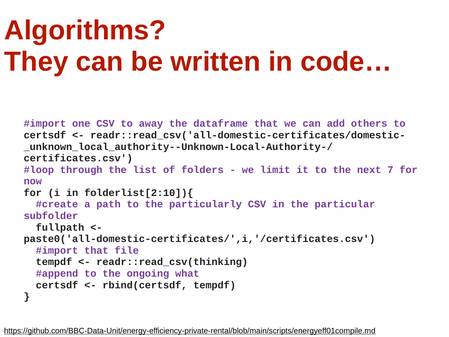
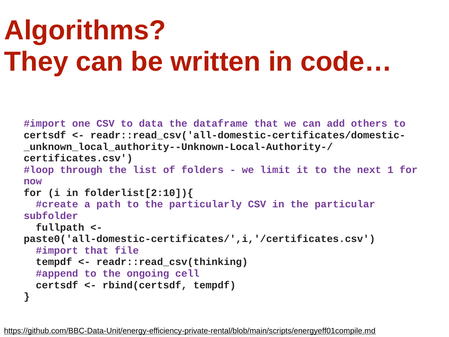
away: away -> data (151, 124)
7: 7 -> 1 (390, 170)
what: what -> cell (187, 273)
